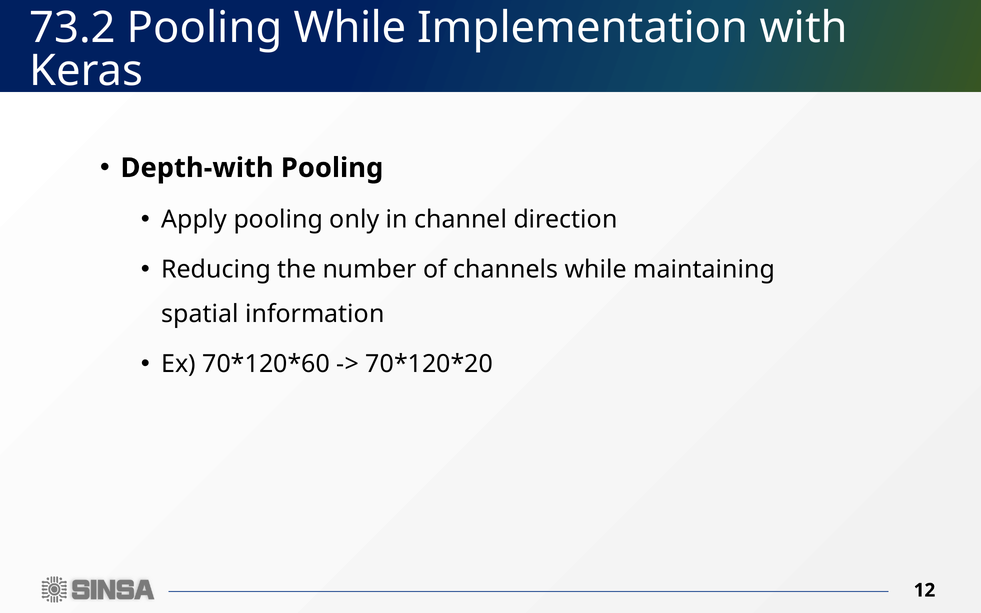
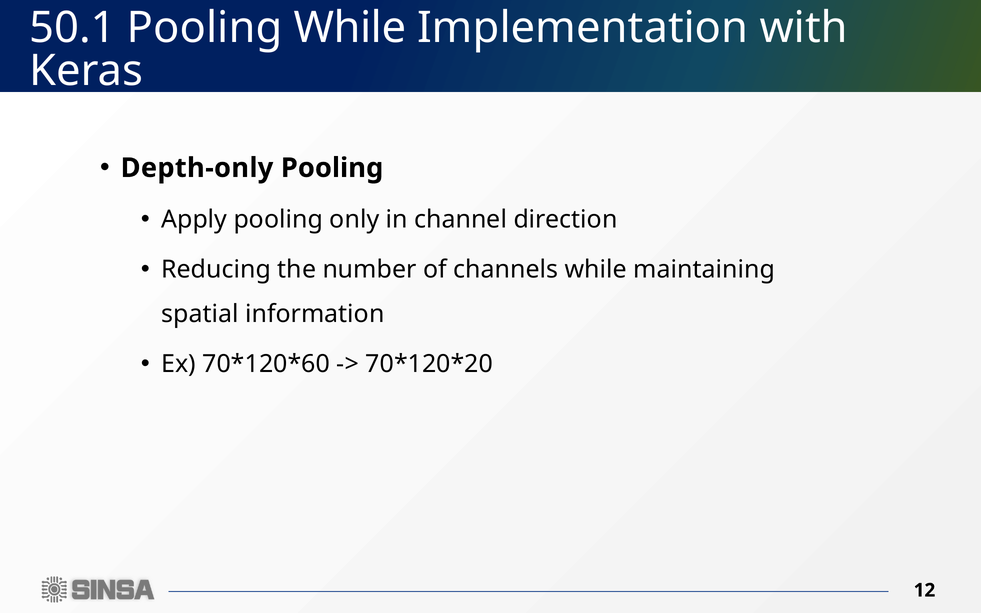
73.2: 73.2 -> 50.1 (72, 28)
Depth-with: Depth-with -> Depth-only (197, 168)
